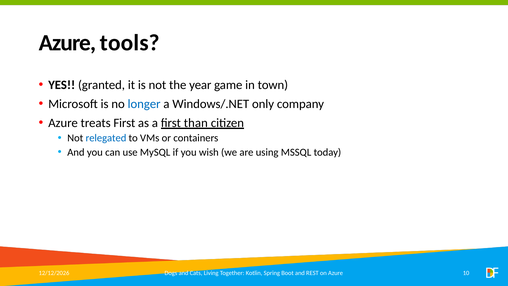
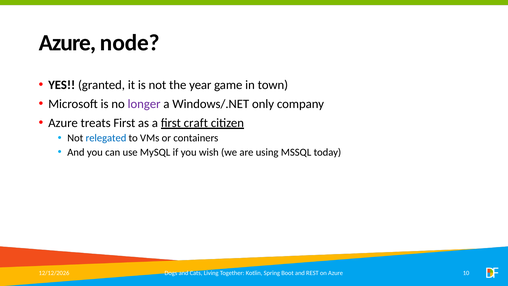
tools: tools -> node (130, 43)
longer colour: blue -> purple (144, 104)
than: than -> craft (196, 123)
